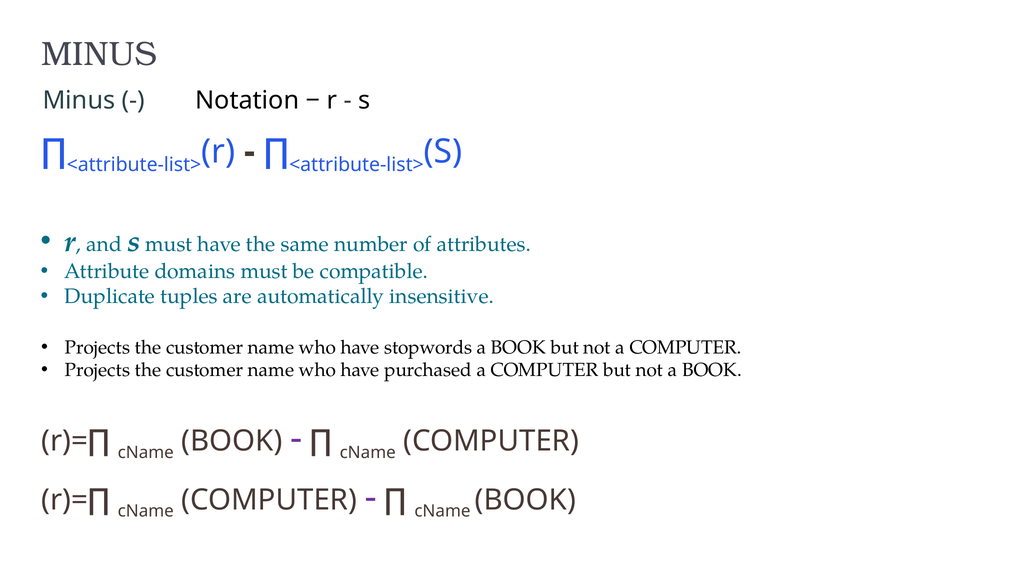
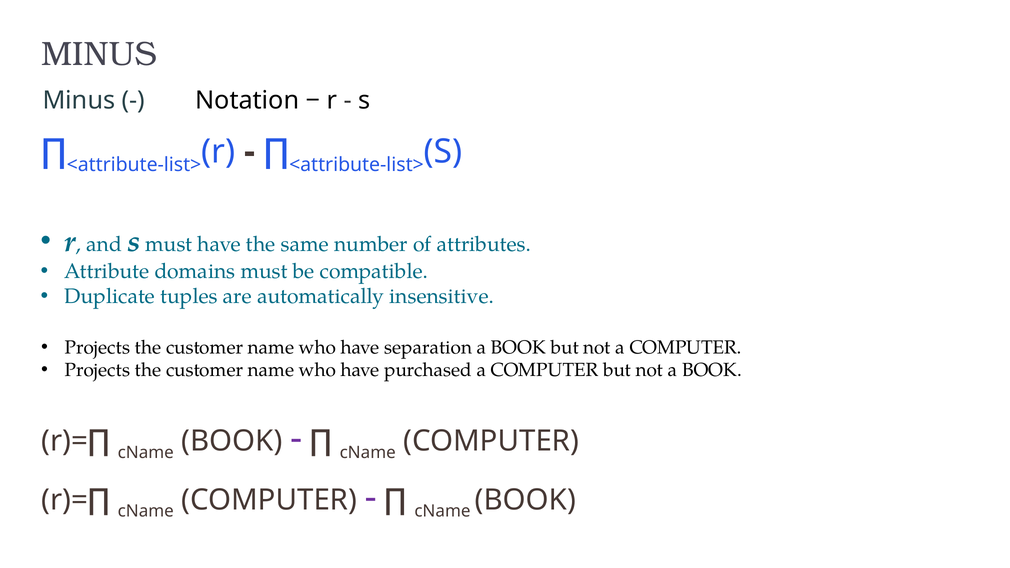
stopwords: stopwords -> separation (428, 347)
